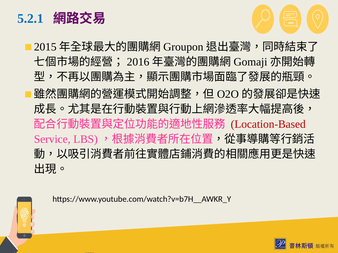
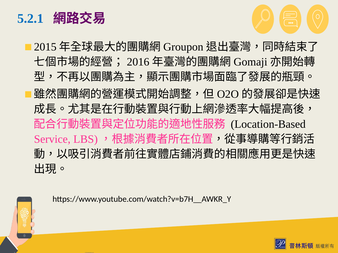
Location-Based colour: red -> black (268, 124)
